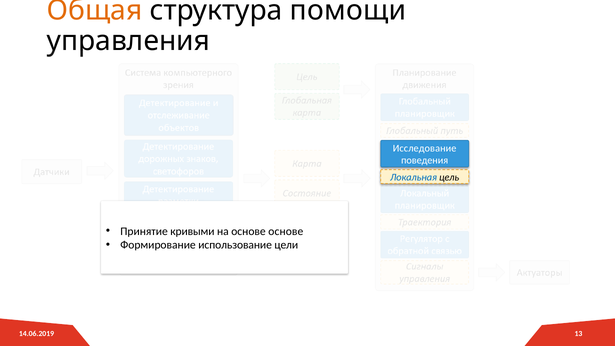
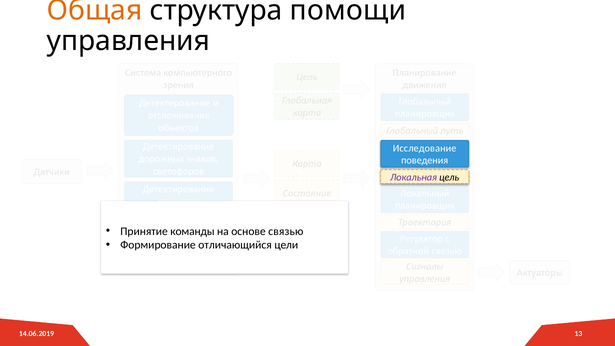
Локальная colour: blue -> purple (413, 177)
кривыми: кривыми -> команды (192, 231)
основе основе: основе -> связью (286, 231)
использование: использование -> отличающийся (235, 245)
